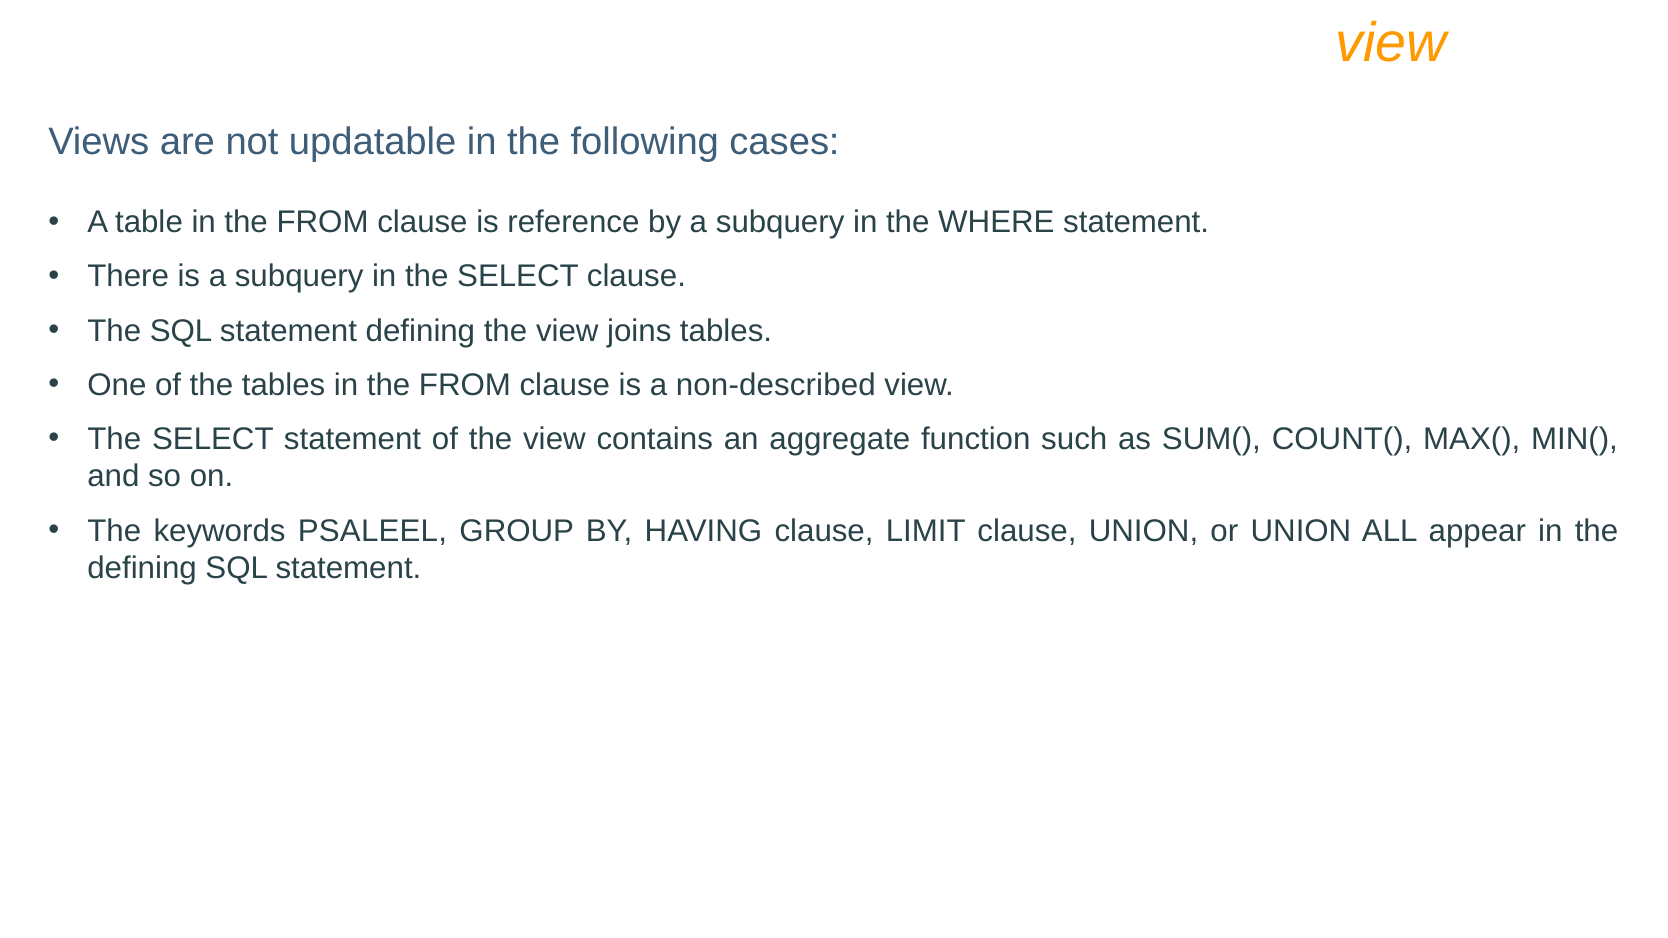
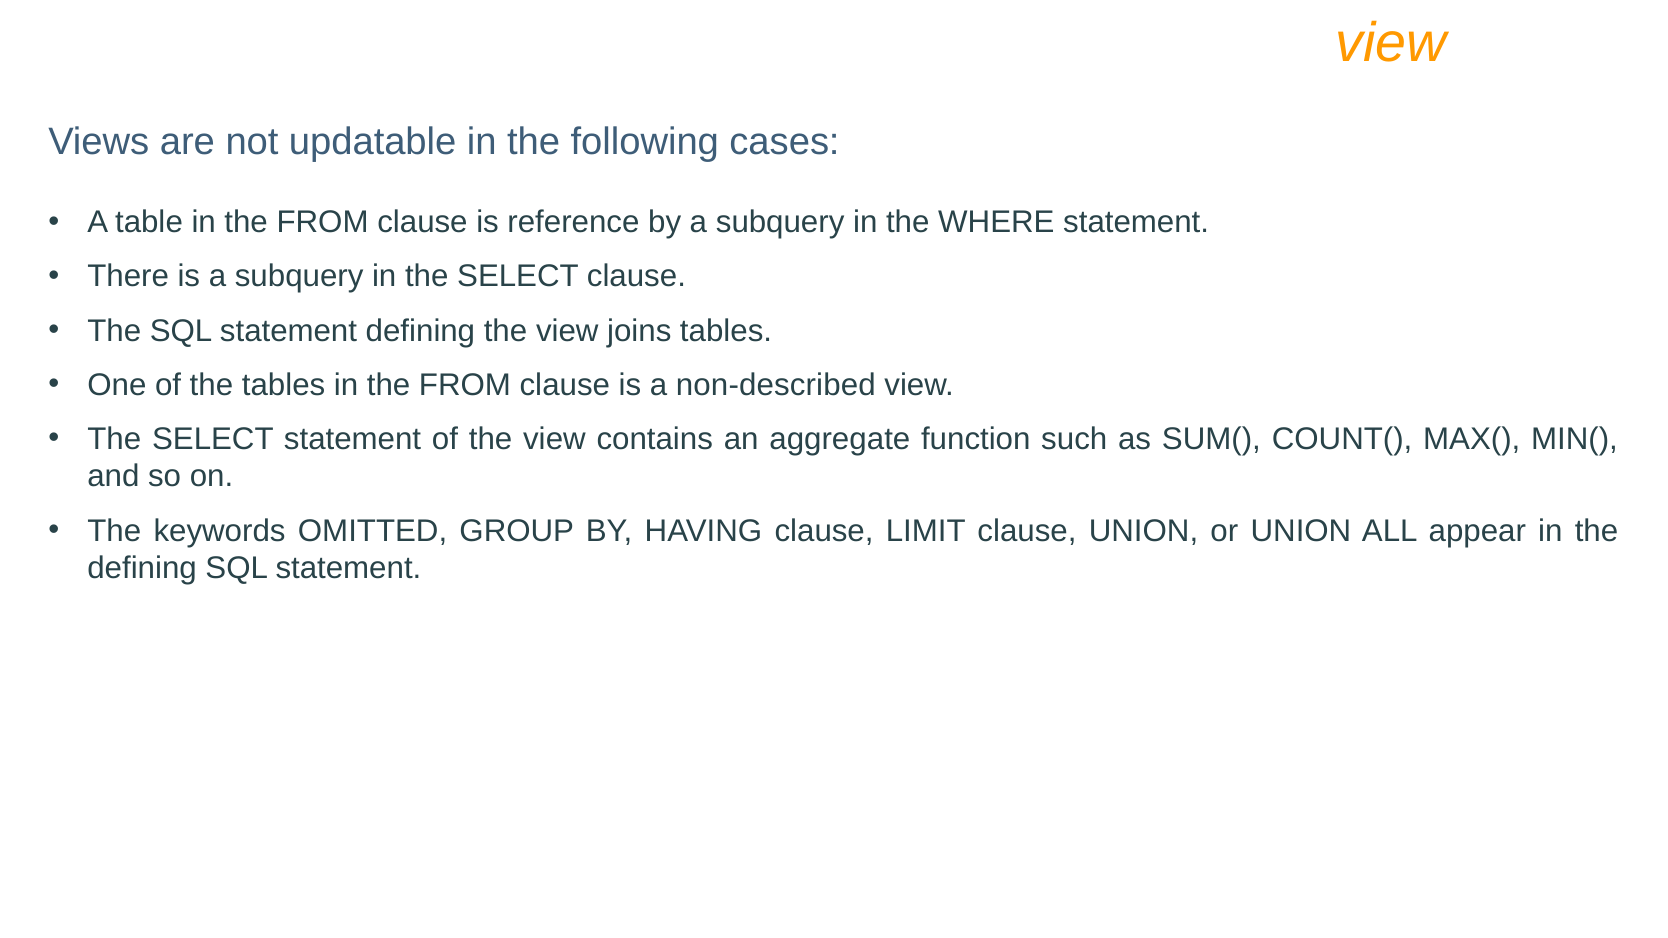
PSALEEL: PSALEEL -> OMITTED (373, 531)
